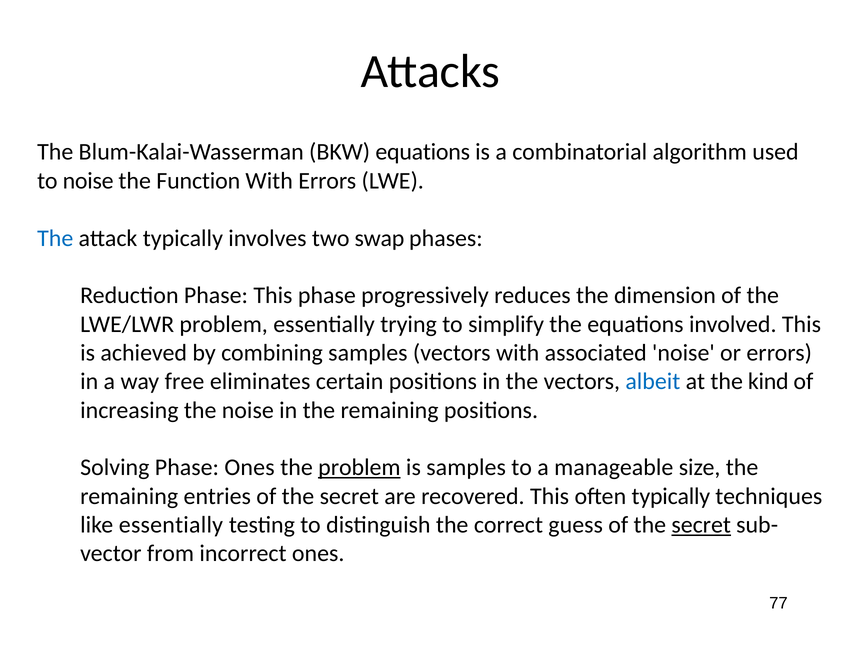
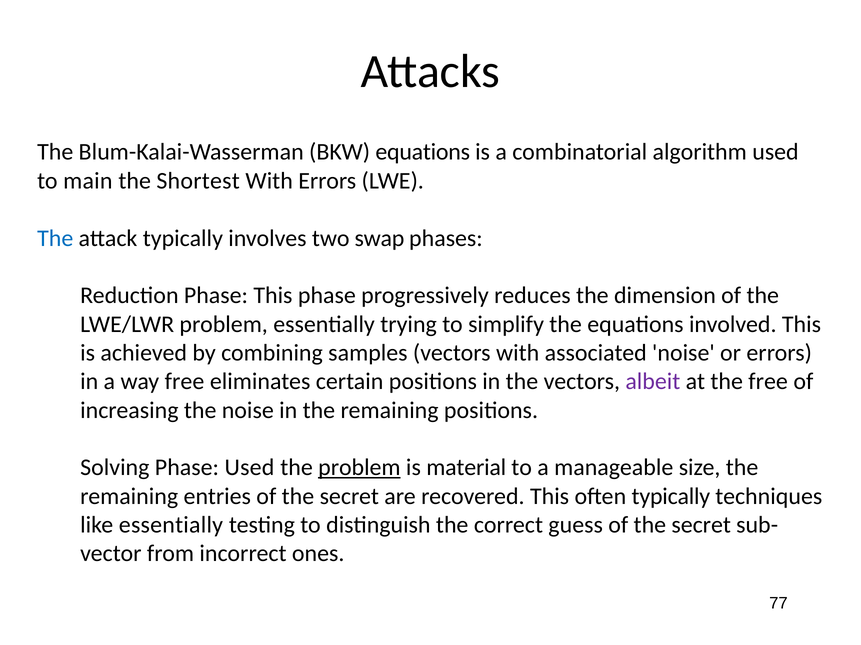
to noise: noise -> main (88, 181)
Function: Function -> Shortest (198, 181)
albeit colour: blue -> purple (653, 382)
the kind: kind -> free (768, 382)
Phase Ones: Ones -> Used (249, 468)
is samples: samples -> material (466, 468)
secret underline: present -> none (701, 526)
